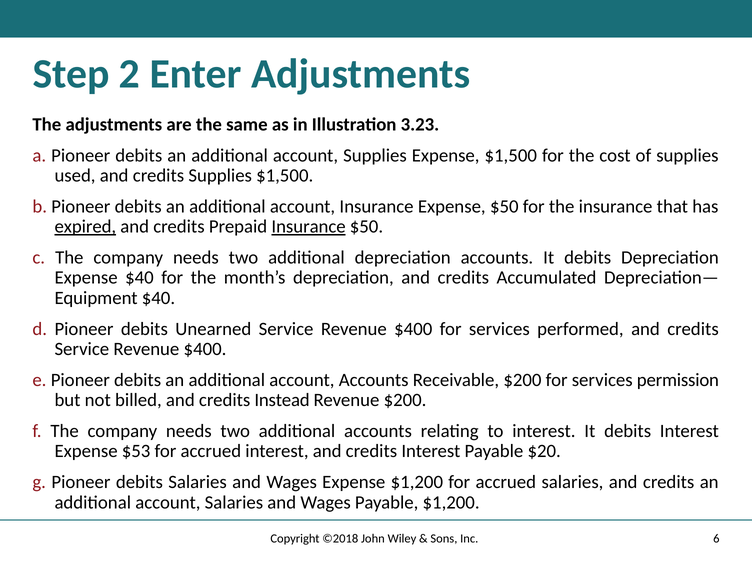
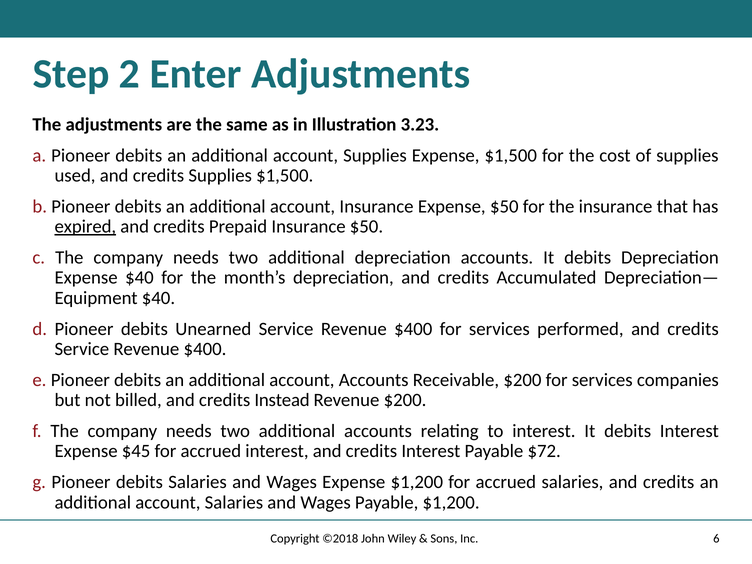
Insurance underline: present -> none (309, 227)
permission: permission -> companies (678, 380)
$53: $53 -> $45 (136, 451)
$20: $20 -> $72 (544, 451)
